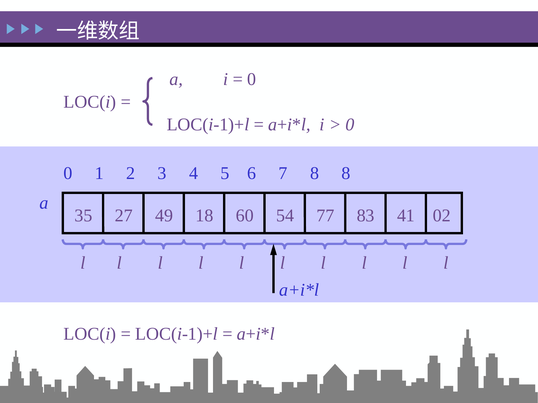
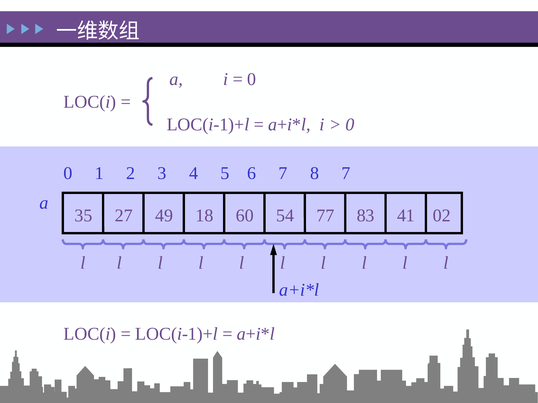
8 8: 8 -> 7 (346, 174)
